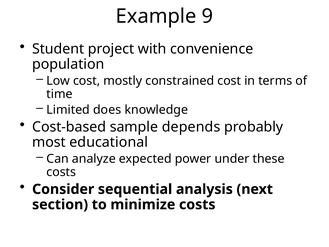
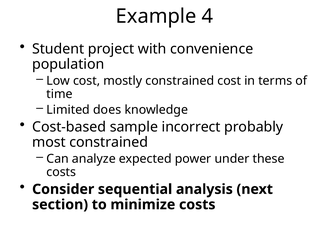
9: 9 -> 4 (207, 16)
depends: depends -> incorrect (191, 127)
most educational: educational -> constrained (109, 142)
